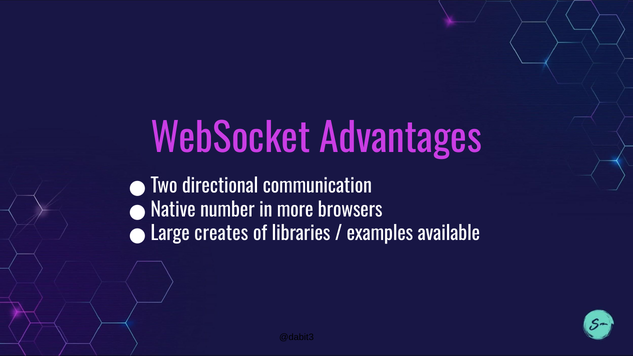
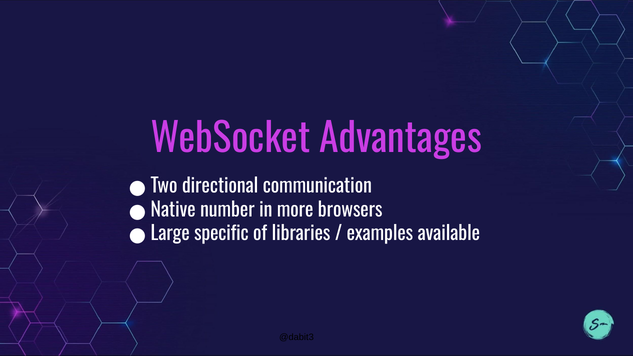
creates: creates -> specific (221, 234)
